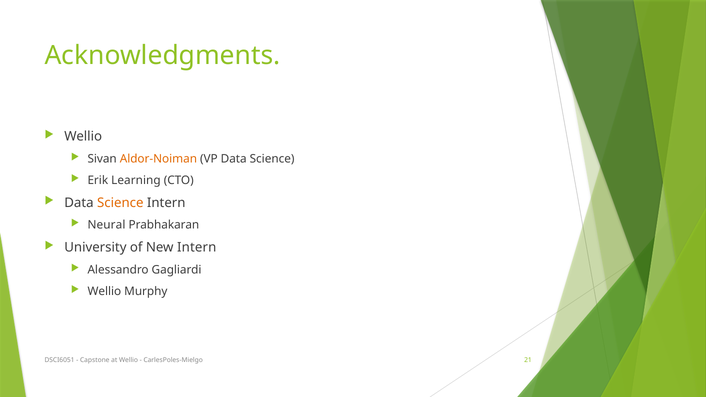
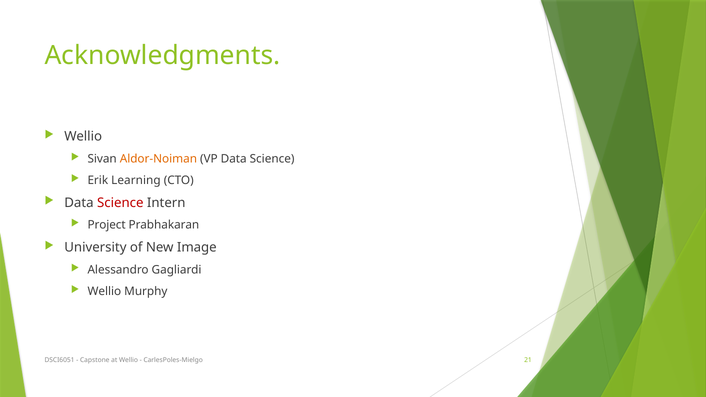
Science colour: orange -> red (120, 203)
Neural: Neural -> Project (107, 225)
New Intern: Intern -> Image (197, 248)
